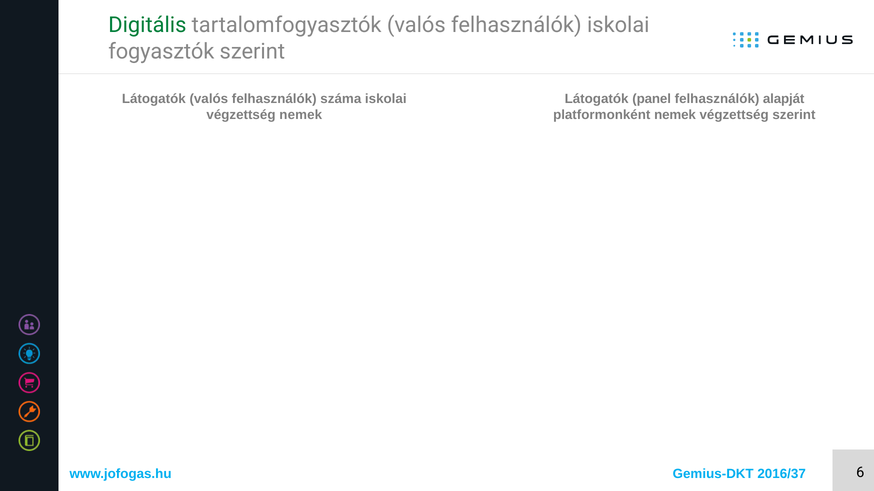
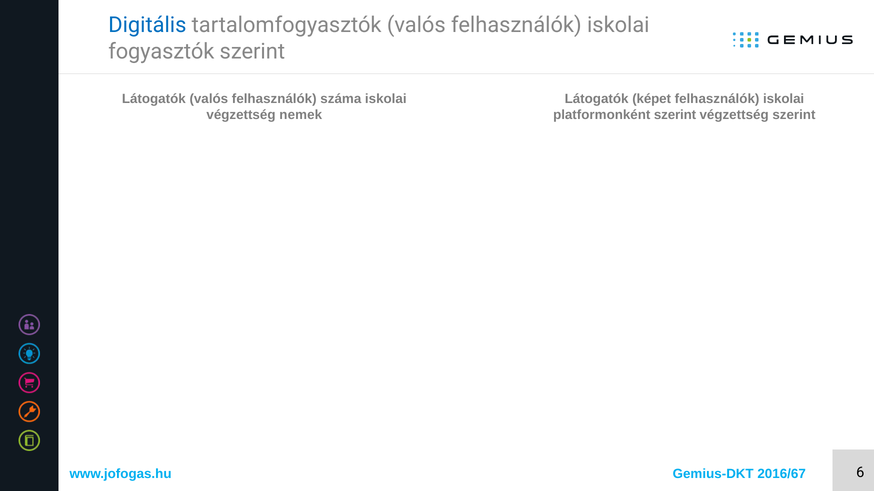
Digitális colour: green -> blue (147, 25)
panel: panel -> képet (652, 99)
alapját: alapját -> iskolai (784, 99)
platformonként nemek: nemek -> szerint (675, 115)
2016/37: 2016/37 -> 2016/67 (782, 475)
